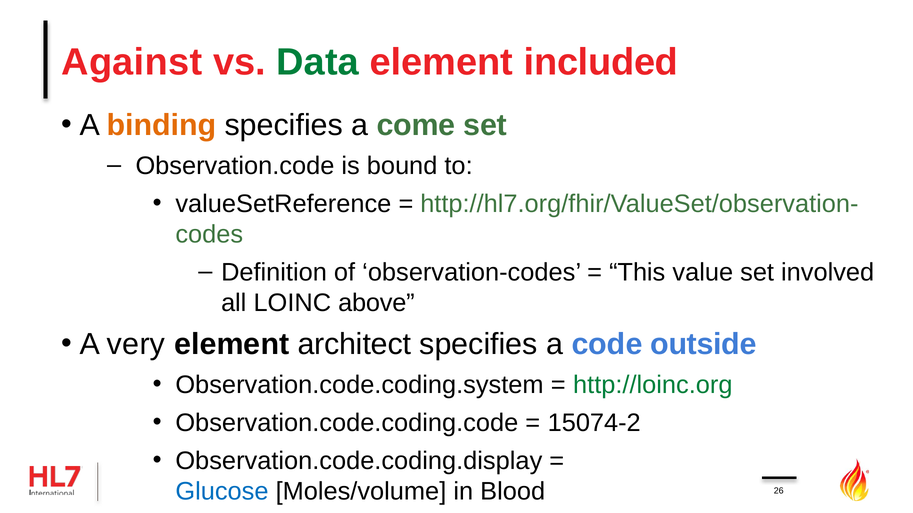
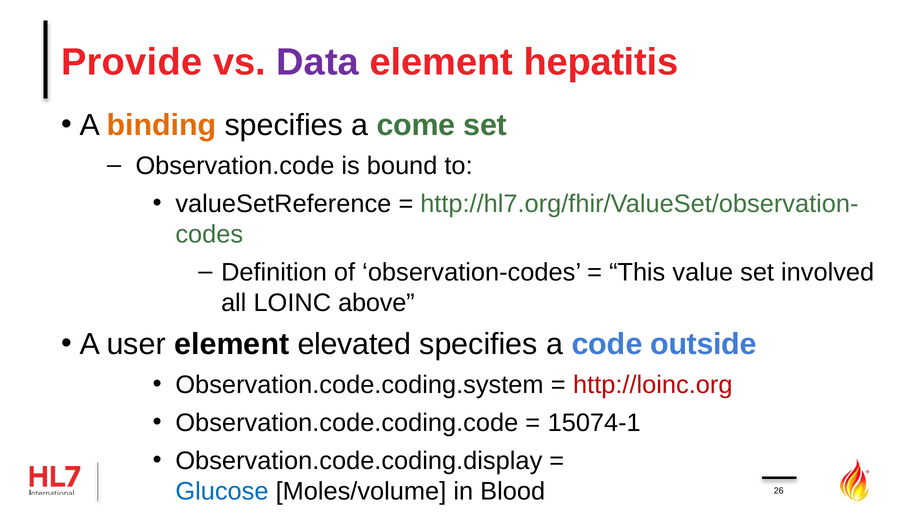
Against: Against -> Provide (132, 62)
Data colour: green -> purple (318, 62)
included: included -> hepatitis (601, 62)
very: very -> user (136, 345)
architect: architect -> elevated (354, 345)
http://loinc.org colour: green -> red (653, 385)
15074-2: 15074-2 -> 15074-1 (594, 423)
